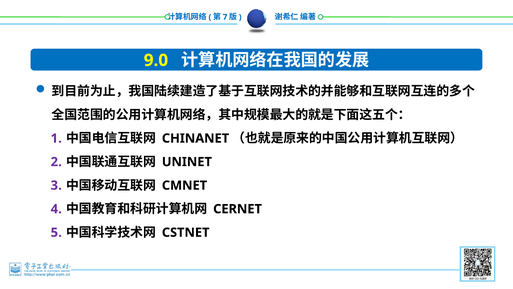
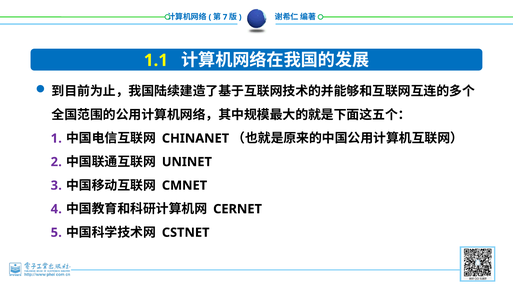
9.0: 9.0 -> 1.1 (156, 60)
